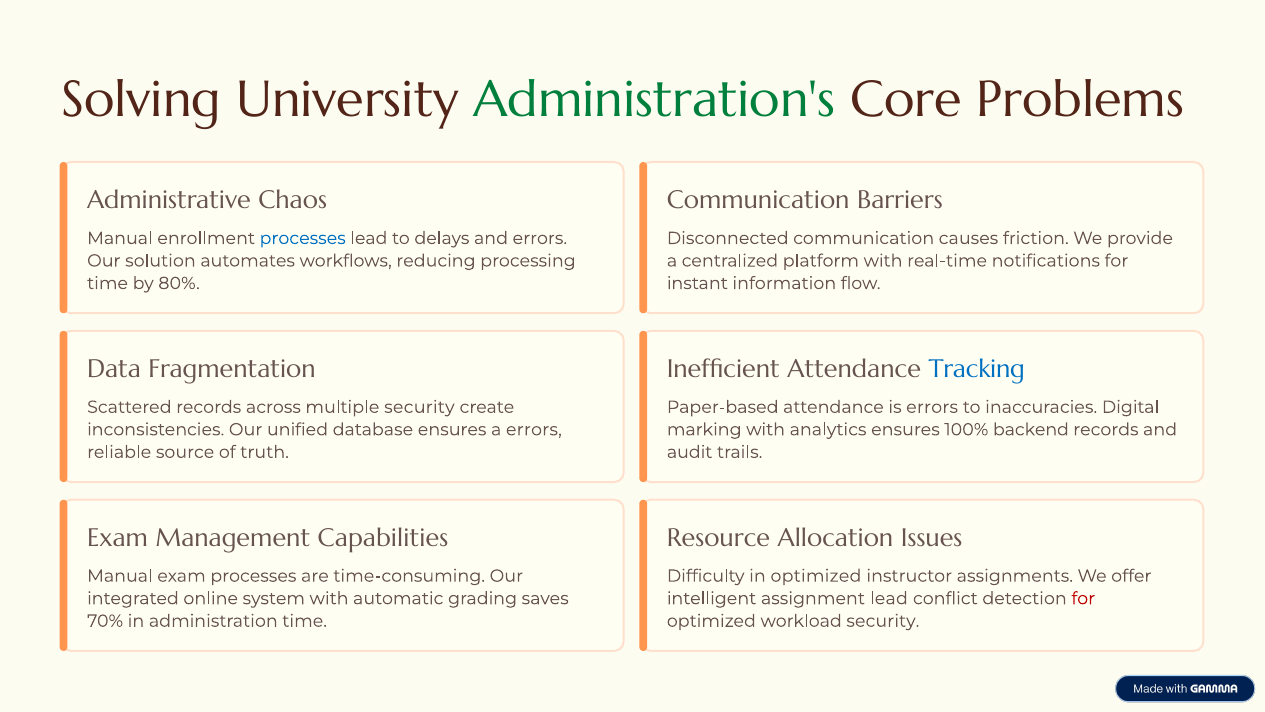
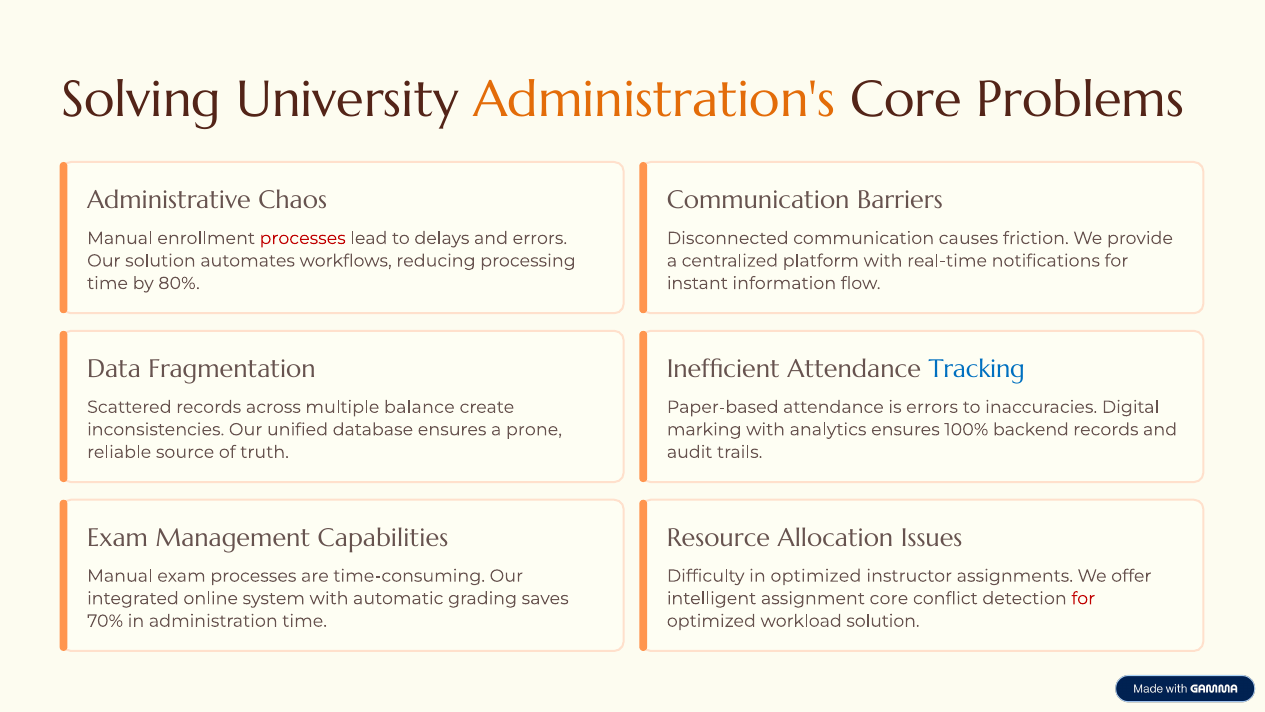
Administration's colour: green -> orange (655, 100)
processes colour: blue -> red (303, 238)
multiple security: security -> balance (419, 407)
a errors: errors -> prone (534, 429)
assignment lead: lead -> core (889, 598)
workload security: security -> solution (883, 621)
